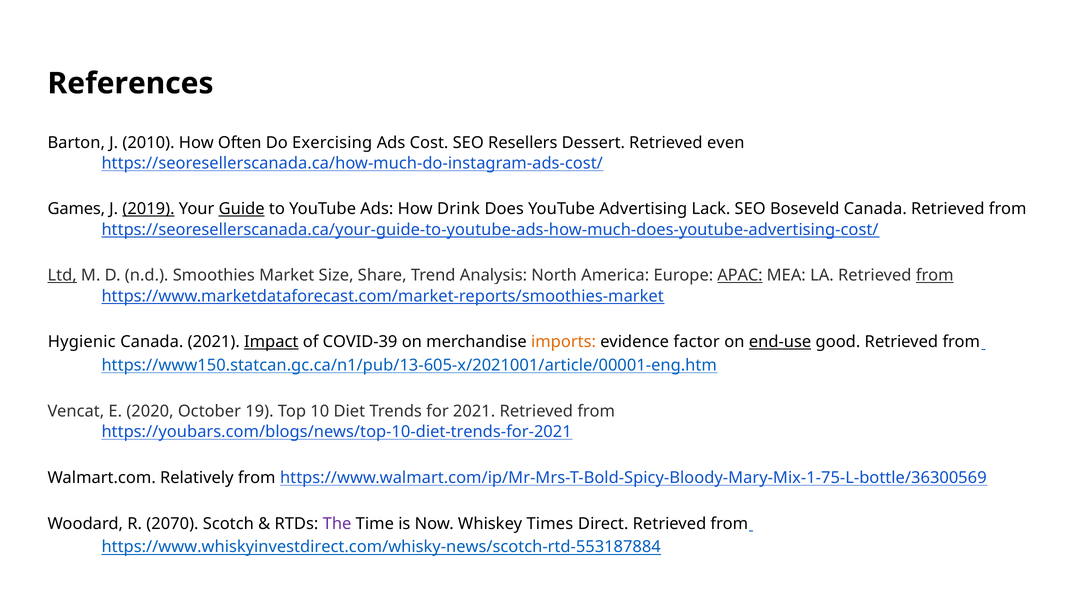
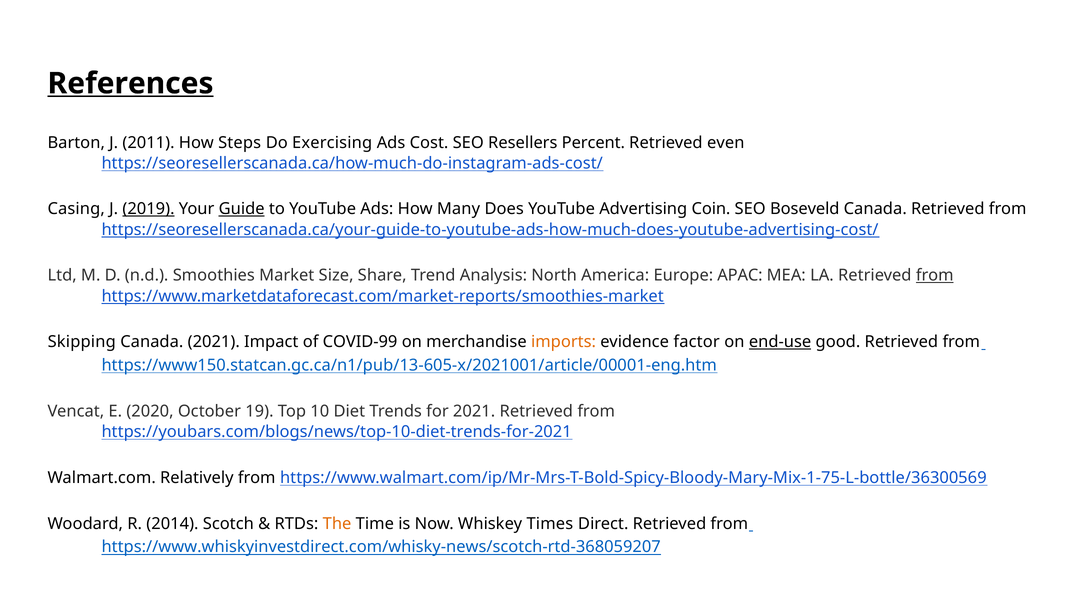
References underline: none -> present (131, 83)
2010: 2010 -> 2011 (149, 143)
Often: Often -> Steps (240, 143)
Dessert: Dessert -> Percent (593, 143)
Games: Games -> Casing (76, 209)
Drink: Drink -> Many (458, 209)
Lack: Lack -> Coin (711, 209)
Ltd underline: present -> none (62, 275)
APAC underline: present -> none (740, 275)
Hygienic: Hygienic -> Skipping (82, 342)
Impact underline: present -> none (271, 342)
COVID-39: COVID-39 -> COVID-99 (360, 342)
2070: 2070 -> 2014 (172, 524)
The colour: purple -> orange (337, 524)
https://www.whiskyinvestdirect.com/whisky-news/scotch-rtd-553187884: https://www.whiskyinvestdirect.com/whisky-news/scotch-rtd-553187884 -> https://www.whiskyinvestdirect.com/whisky-news/scotch-rtd-368059207 (381, 547)
